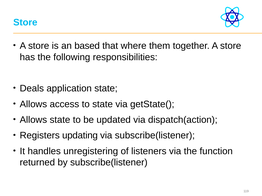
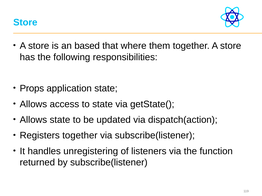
Deals: Deals -> Props (32, 89)
Registers updating: updating -> together (80, 136)
